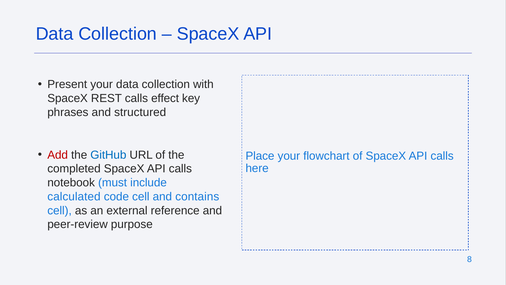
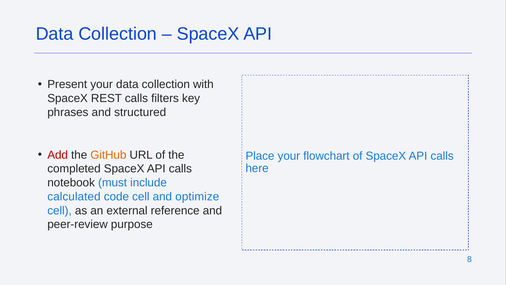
effect: effect -> filters (165, 98)
GitHub colour: blue -> orange (108, 155)
contains: contains -> optimize (197, 196)
